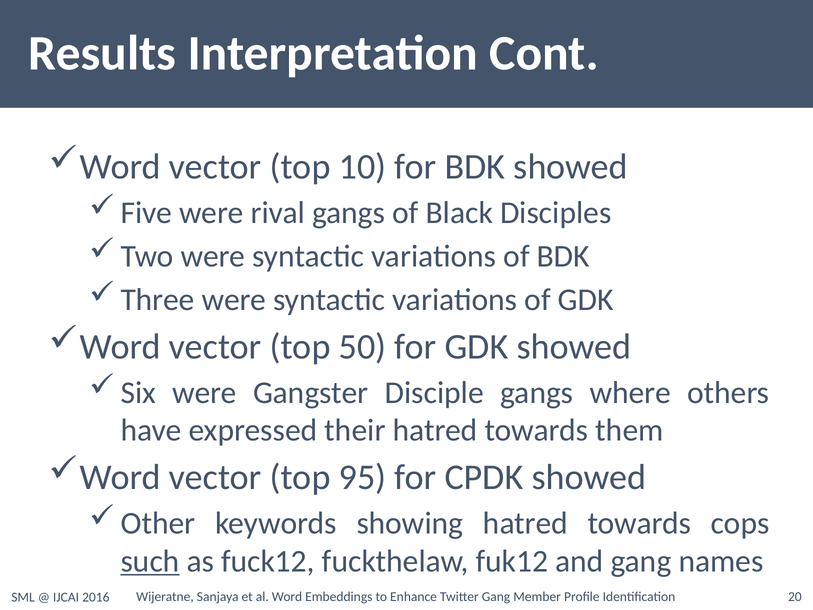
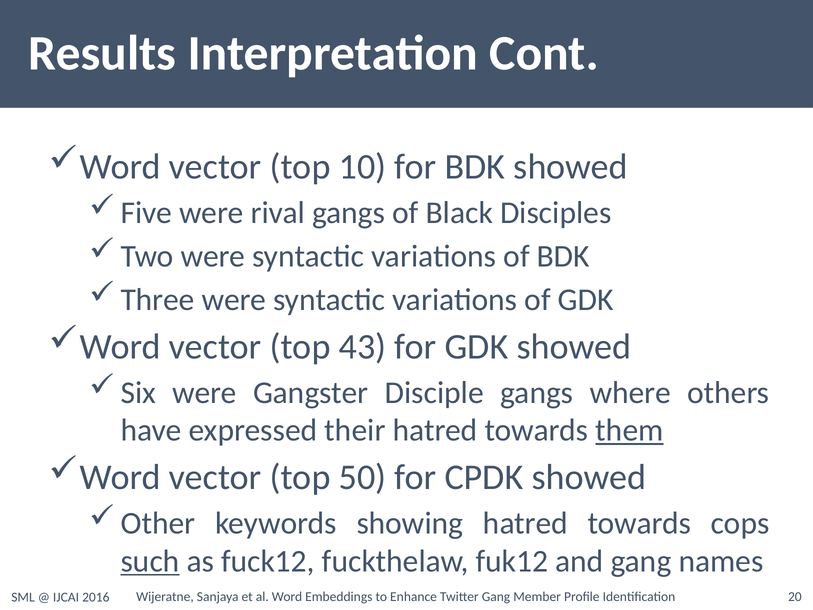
50: 50 -> 43 (362, 346)
them underline: none -> present (629, 430)
95: 95 -> 50 (362, 477)
